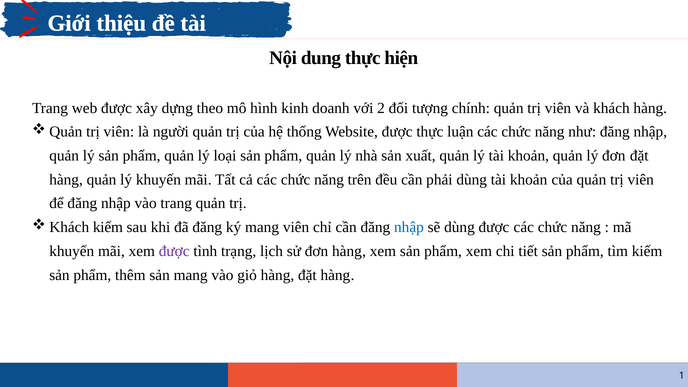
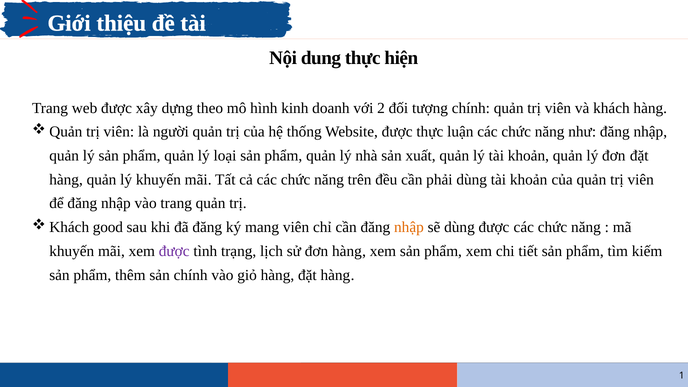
Khách kiếm: kiếm -> good (108, 227)
nhập colour: blue -> orange (409, 227)
sản mang: mang -> chính (191, 275)
